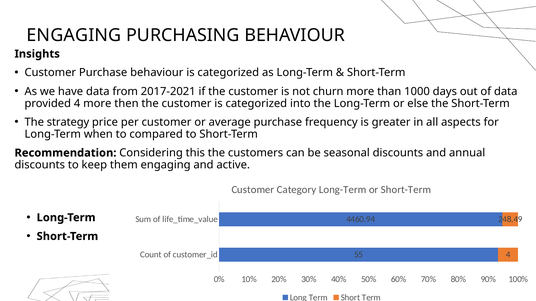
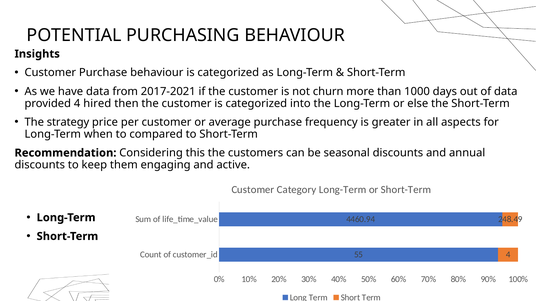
ENGAGING: ENGAGING -> POTENTIAL (74, 35)
4 more: more -> hired (97, 104)
